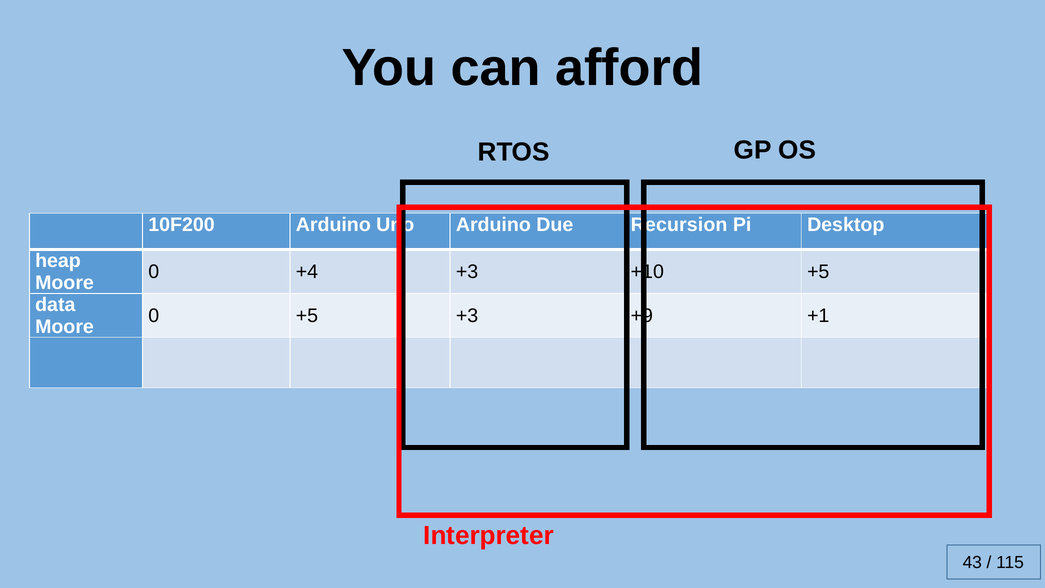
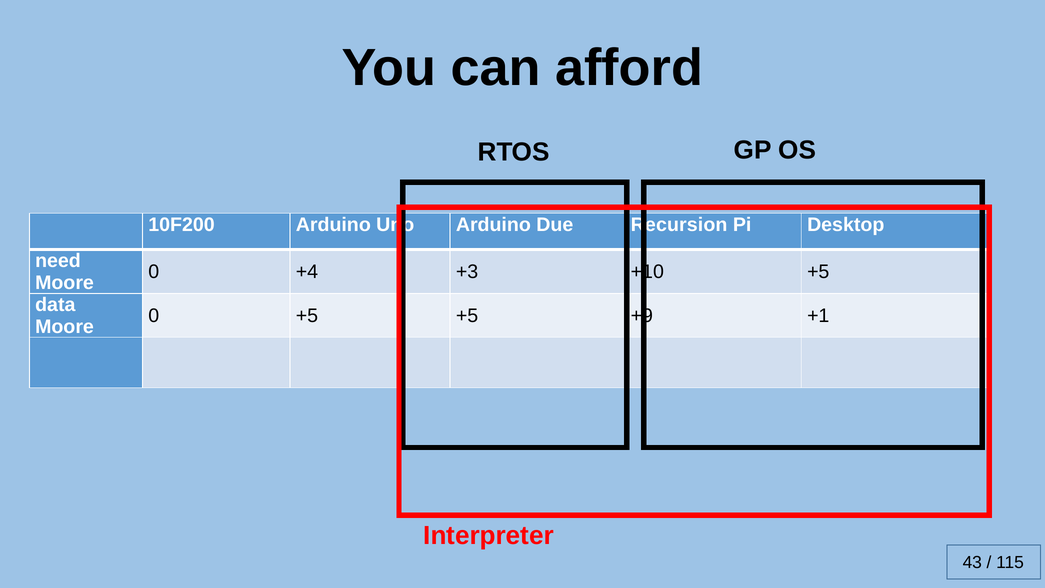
heap: heap -> need (58, 261)
+5 +3: +3 -> +5 (467, 316)
